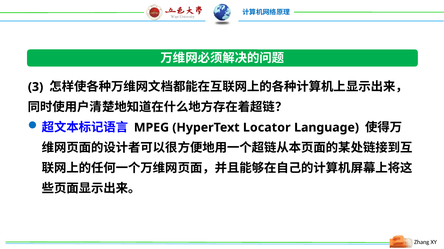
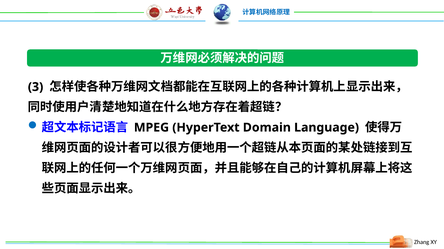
Locator: Locator -> Domain (267, 128)
